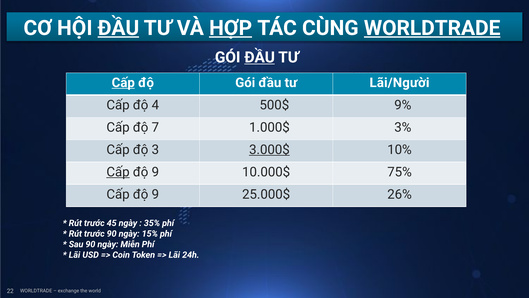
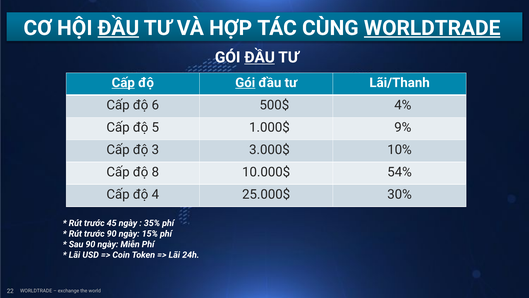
HỢP underline: present -> none (231, 28)
Gói underline: none -> present (245, 83)
Lãi/Người: Lãi/Người -> Lãi/Thanh (400, 83)
4: 4 -> 6 (155, 105)
9%: 9% -> 4% (403, 105)
7: 7 -> 5 (155, 127)
3%: 3% -> 9% (403, 127)
3.000$ underline: present -> none (269, 149)
Cấp underline: present -> none (118, 172)
9: 9 -> 8 (155, 172)
75%: 75% -> 54% (400, 172)
9: 9 -> 4 (155, 194)
26%: 26% -> 30% (400, 194)
